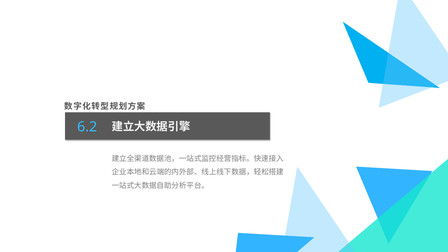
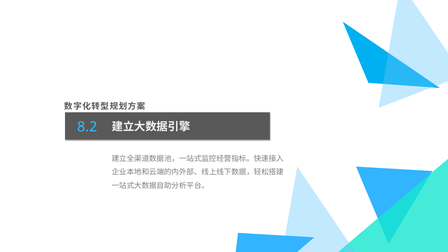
6.2: 6.2 -> 8.2 (87, 127)
